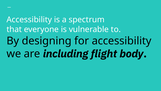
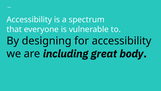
flight: flight -> great (104, 54)
